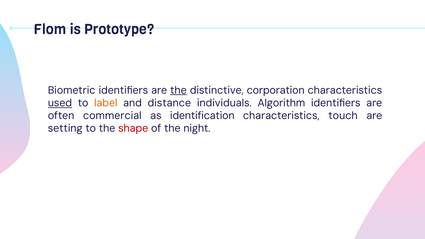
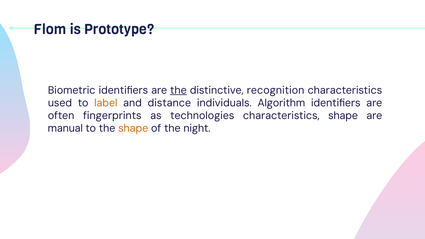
corporation: corporation -> recognition (276, 90)
used underline: present -> none (60, 103)
commercial: commercial -> fingerprints (112, 116)
identification: identification -> technologies (202, 116)
characteristics touch: touch -> shape (343, 116)
setting: setting -> manual (65, 128)
shape colour: red -> orange (133, 128)
